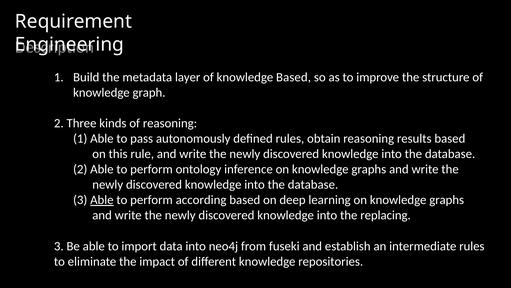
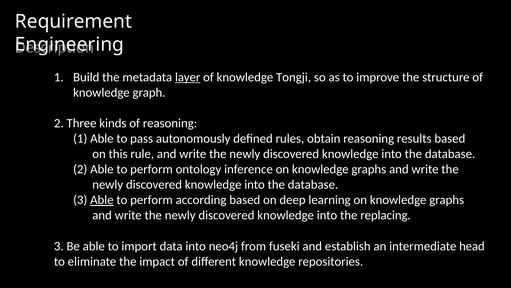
layer underline: none -> present (188, 77)
knowledge Based: Based -> Tongji (294, 77)
intermediate rules: rules -> head (472, 246)
